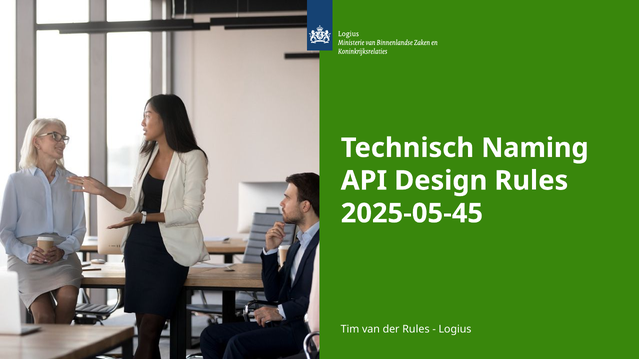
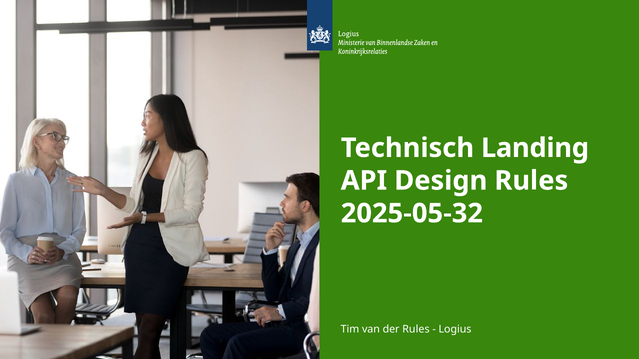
Naming: Naming -> Landing (535, 148)
2025-05-45: 2025-05-45 -> 2025-05-32 (412, 214)
